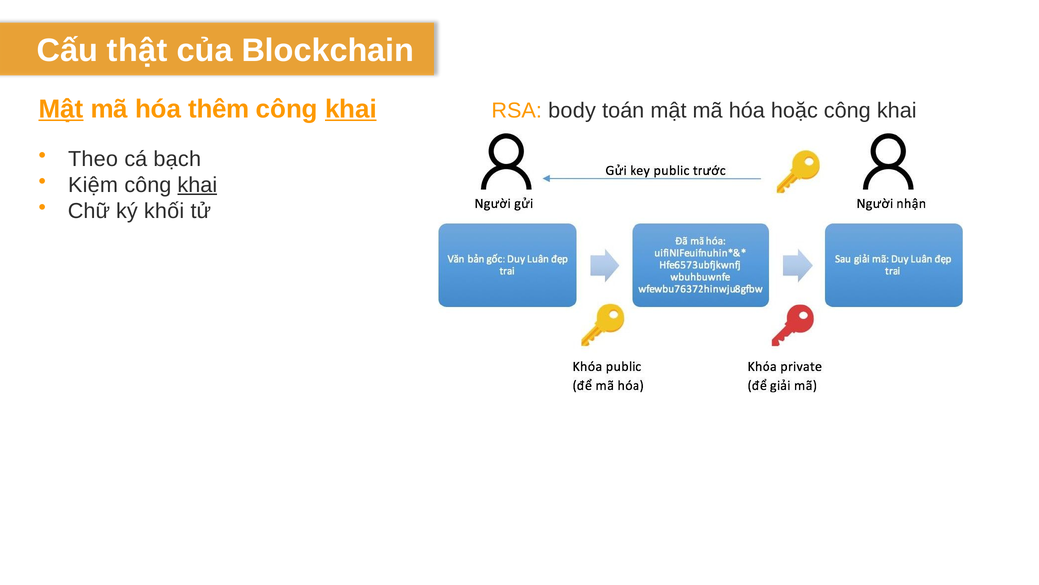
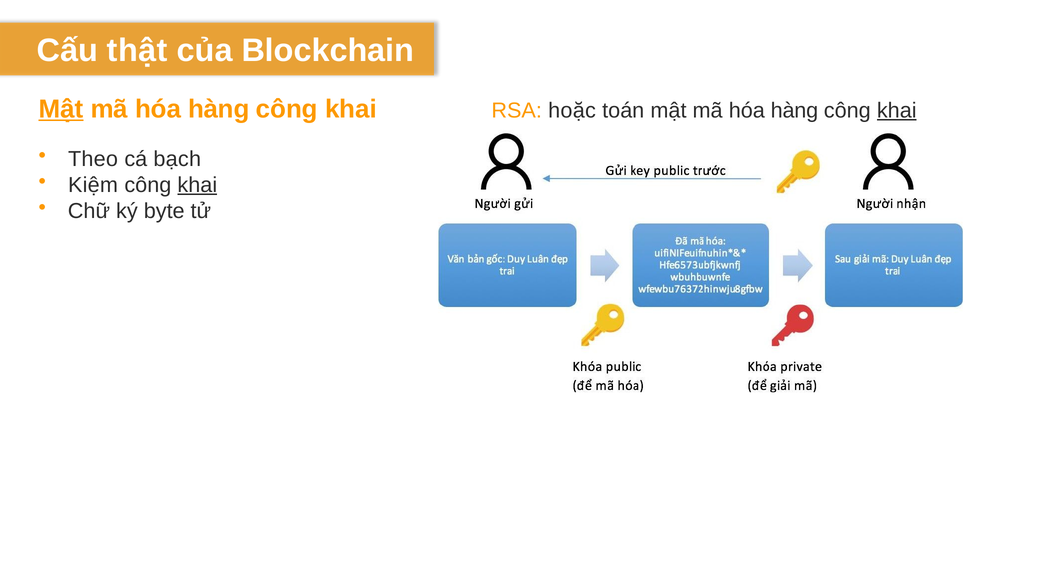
thêm: thêm -> hàng (219, 109)
khai underline: present -> none (351, 109)
body: body -> hoặc (572, 110)
hoặc: hoặc -> hàng (794, 110)
khai underline: none -> present (897, 110)
khối: khối -> byte (164, 211)
